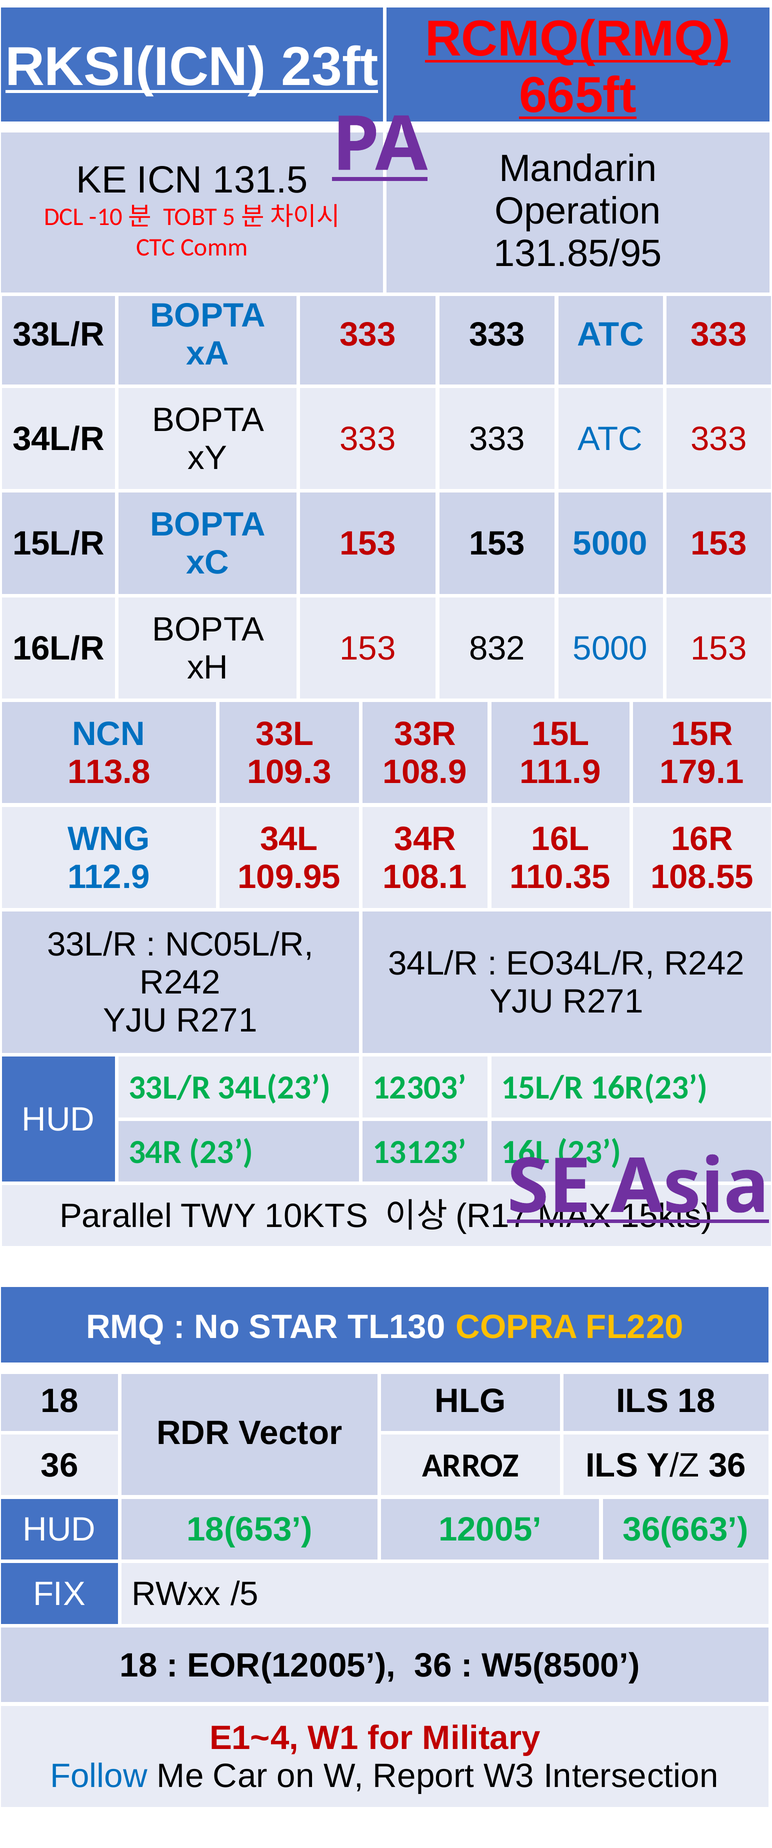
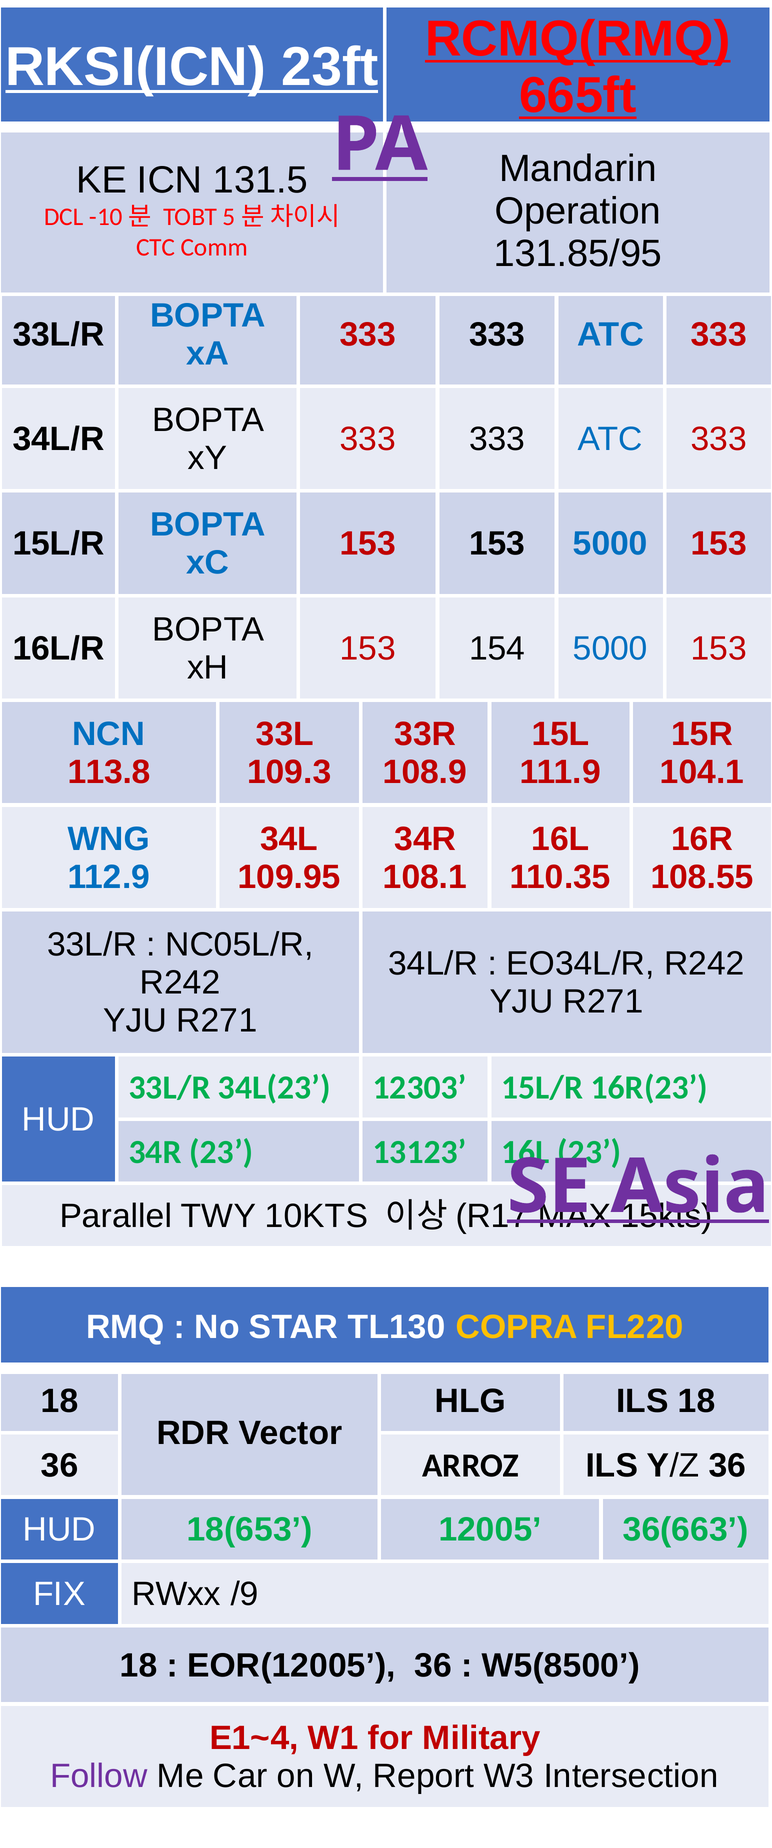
832: 832 -> 154 (497, 648)
179.1: 179.1 -> 104.1 (702, 772)
/5: /5 -> /9 (245, 1593)
Follow colour: blue -> purple (99, 1775)
